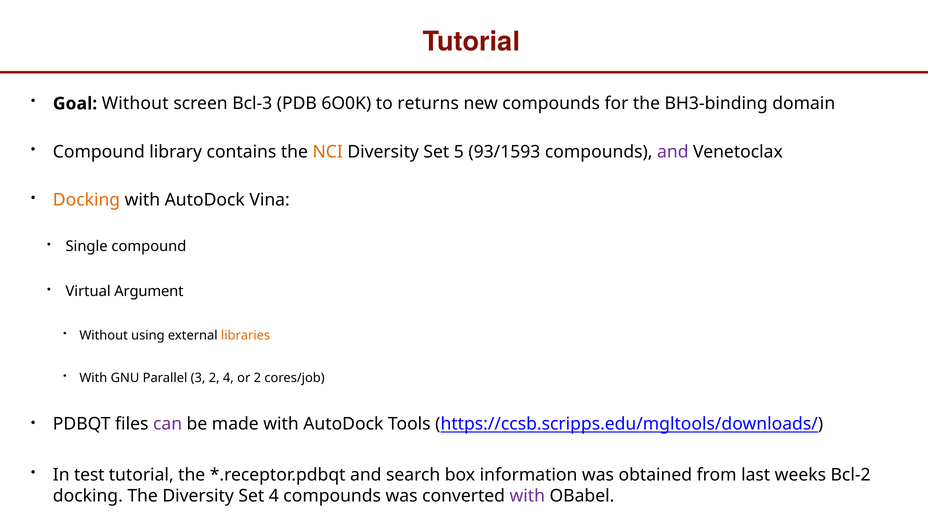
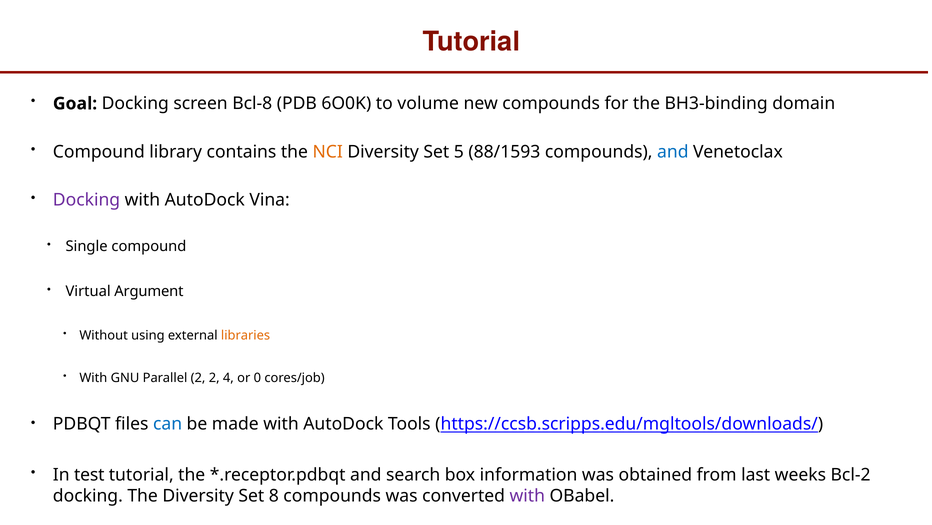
Goal Without: Without -> Docking (135, 103)
Bcl-3: Bcl-3 -> Bcl-8 (252, 103)
returns: returns -> volume (428, 103)
93/1593: 93/1593 -> 88/1593 (504, 152)
and colour: purple -> blue (673, 152)
Docking colour: orange -> purple (87, 200)
Parallel 3: 3 -> 2 (198, 377)
or 2: 2 -> 0 (257, 377)
can colour: purple -> blue (168, 423)
Set 4: 4 -> 8 (274, 495)
